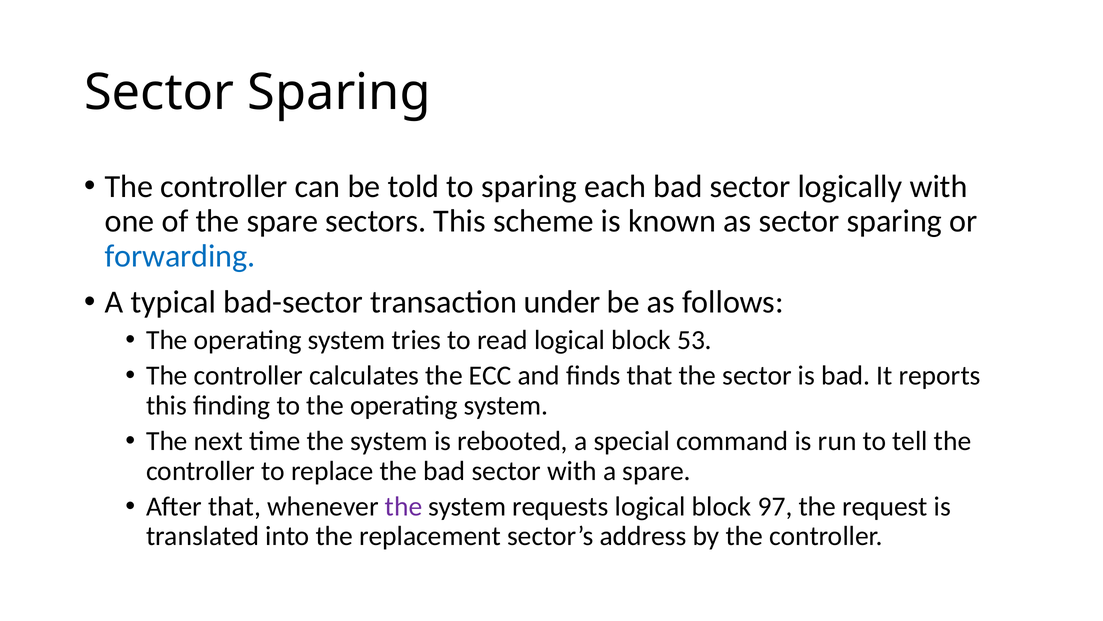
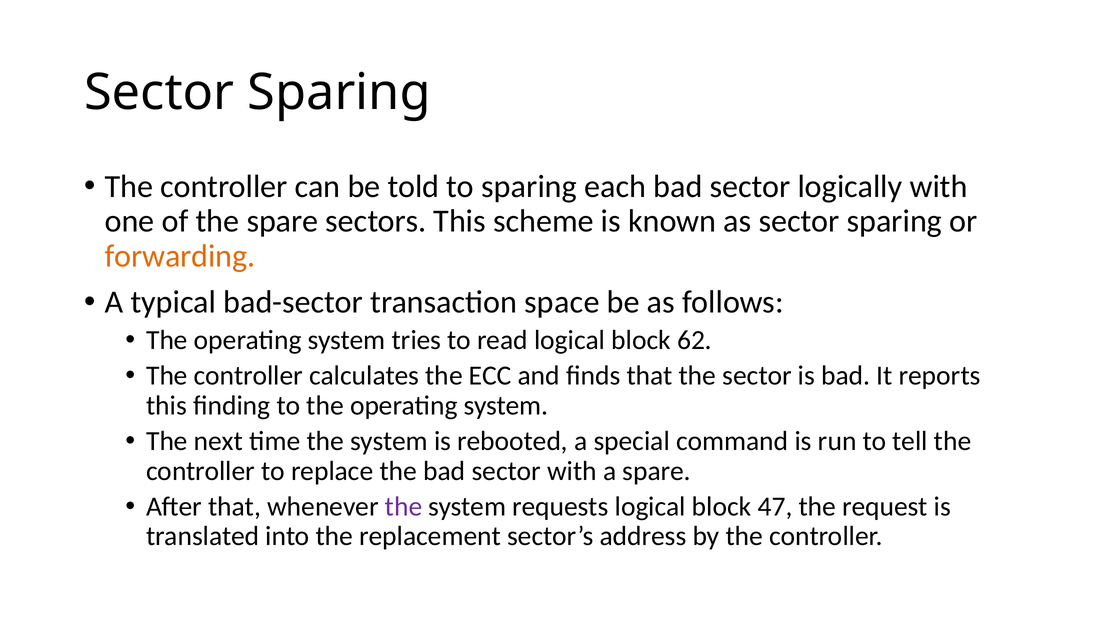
forwarding colour: blue -> orange (180, 256)
under: under -> space (562, 302)
53: 53 -> 62 (694, 340)
97: 97 -> 47 (775, 506)
